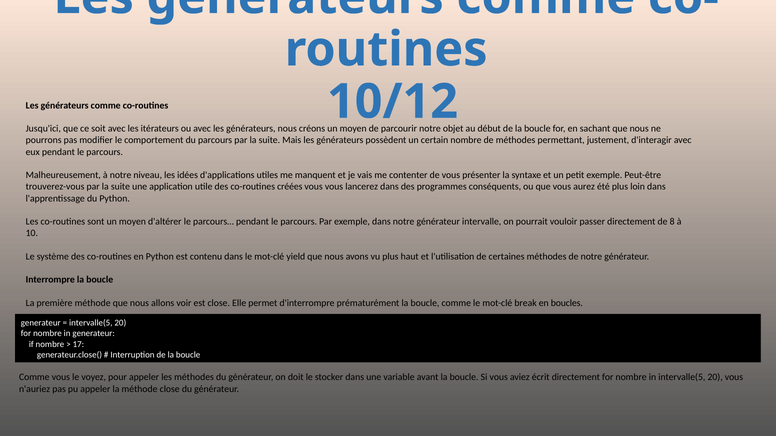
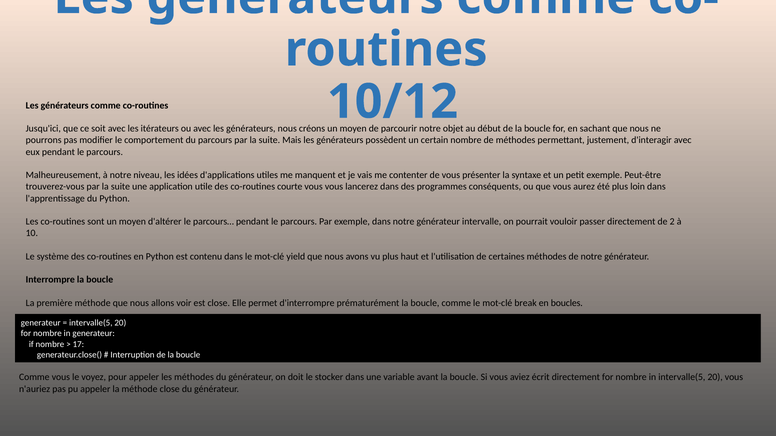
créées: créées -> courte (290, 187)
8: 8 -> 2 (672, 222)
